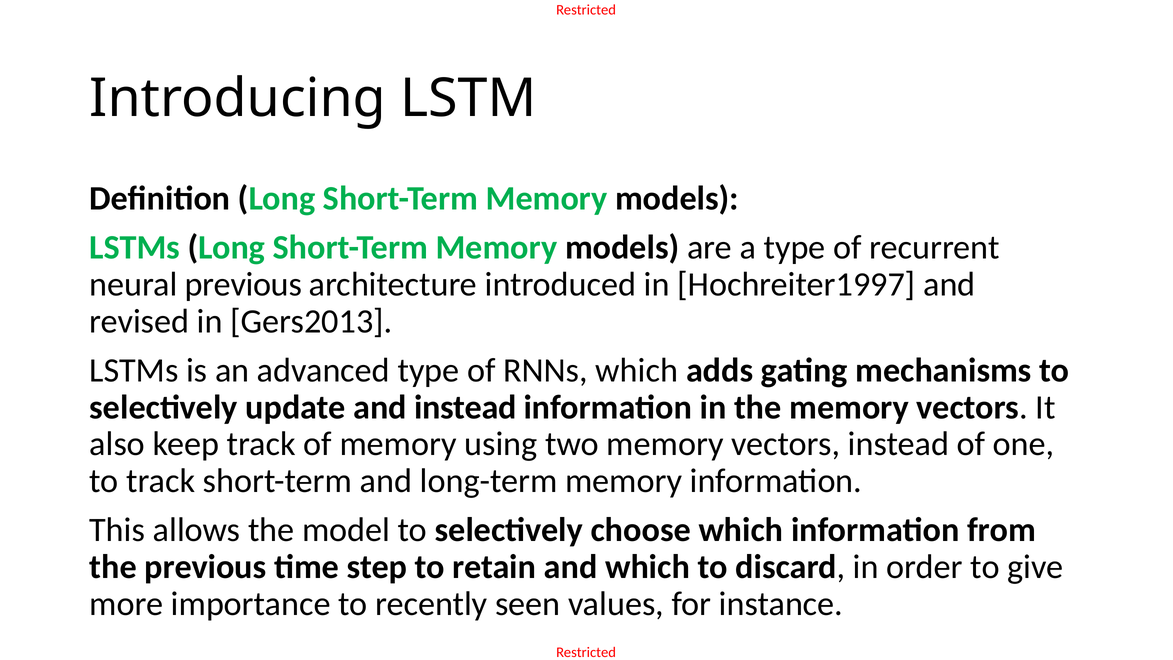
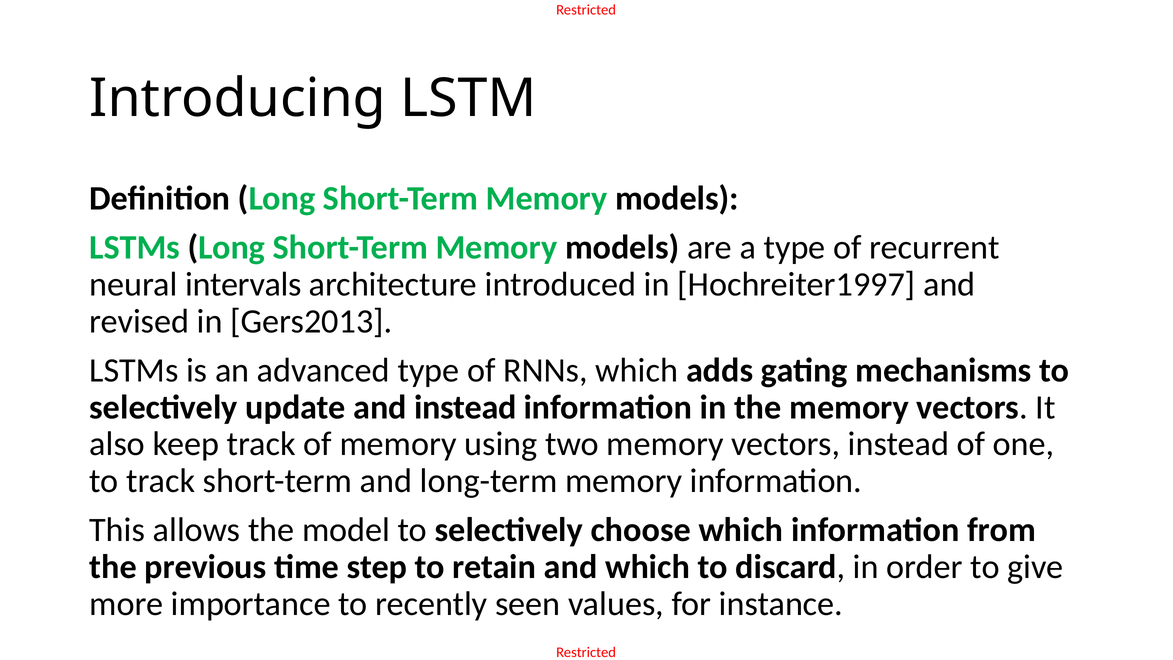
neural previous: previous -> intervals (243, 284)
